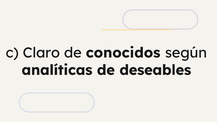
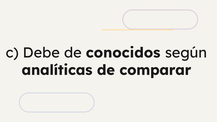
Claro: Claro -> Debe (41, 53)
deseables: deseables -> comparar (155, 70)
